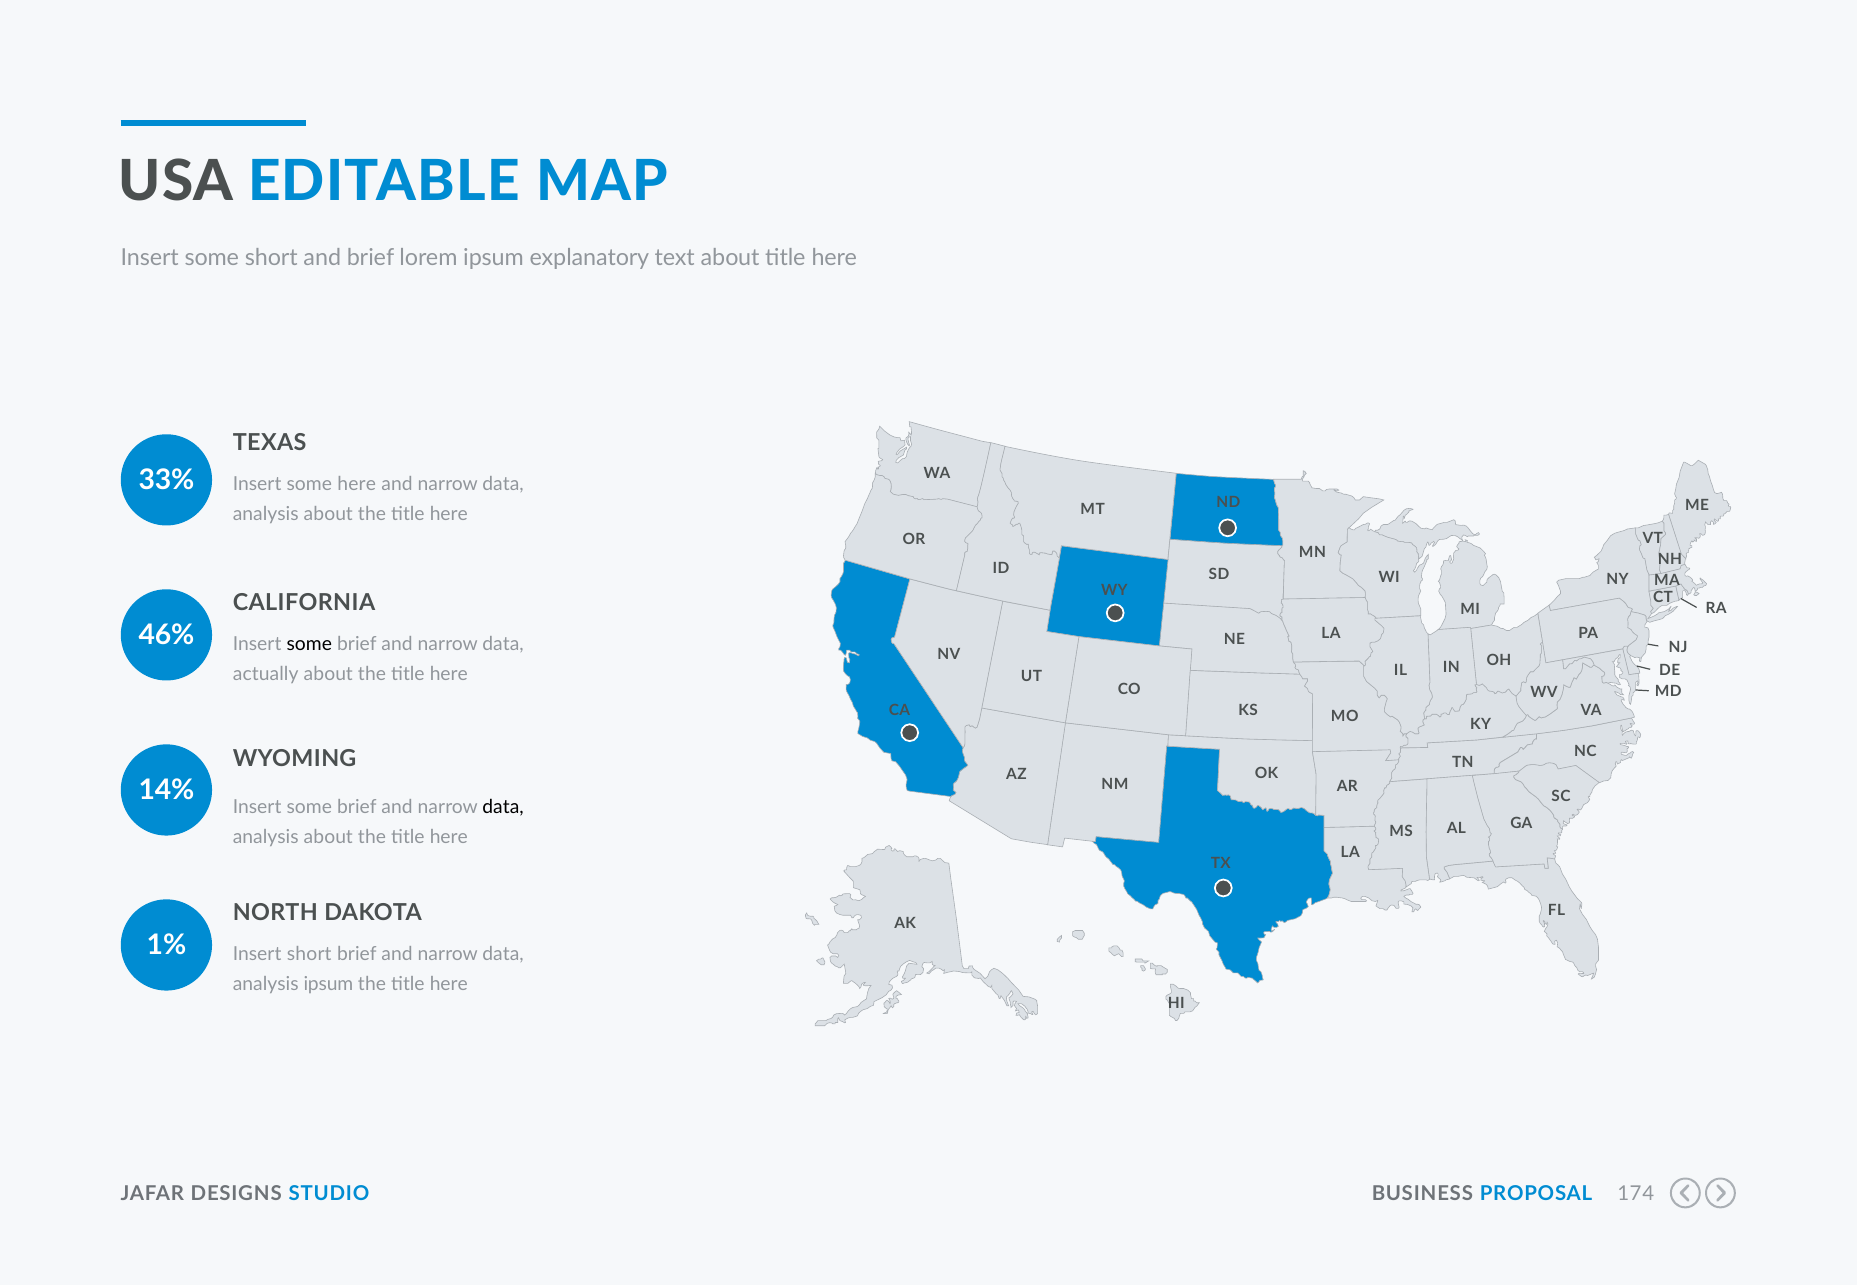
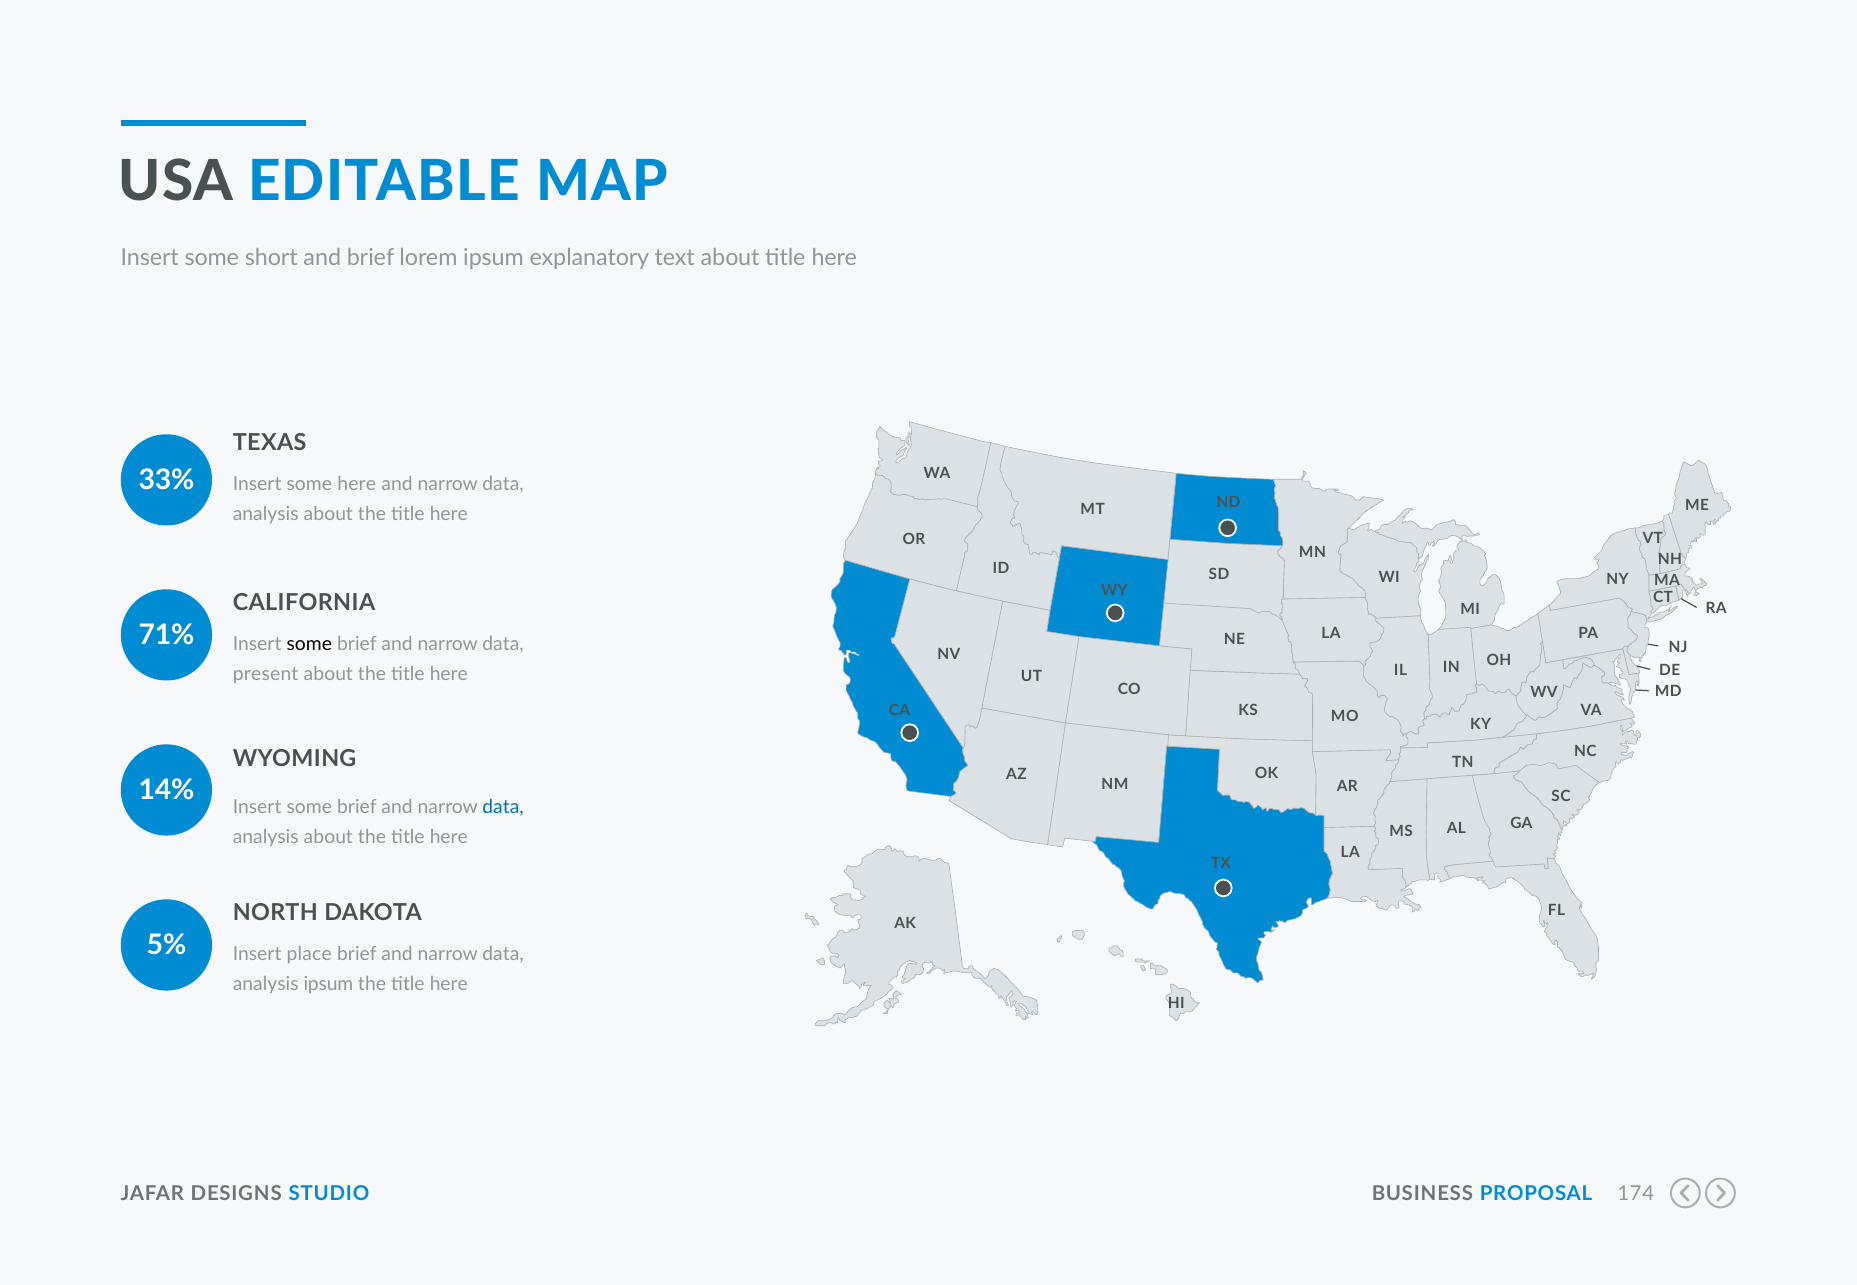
46%: 46% -> 71% (167, 635)
actually: actually -> present (266, 674)
data colour: black -> blue (503, 808)
1%: 1% -> 5% (166, 946)
Insert short: short -> place (309, 955)
